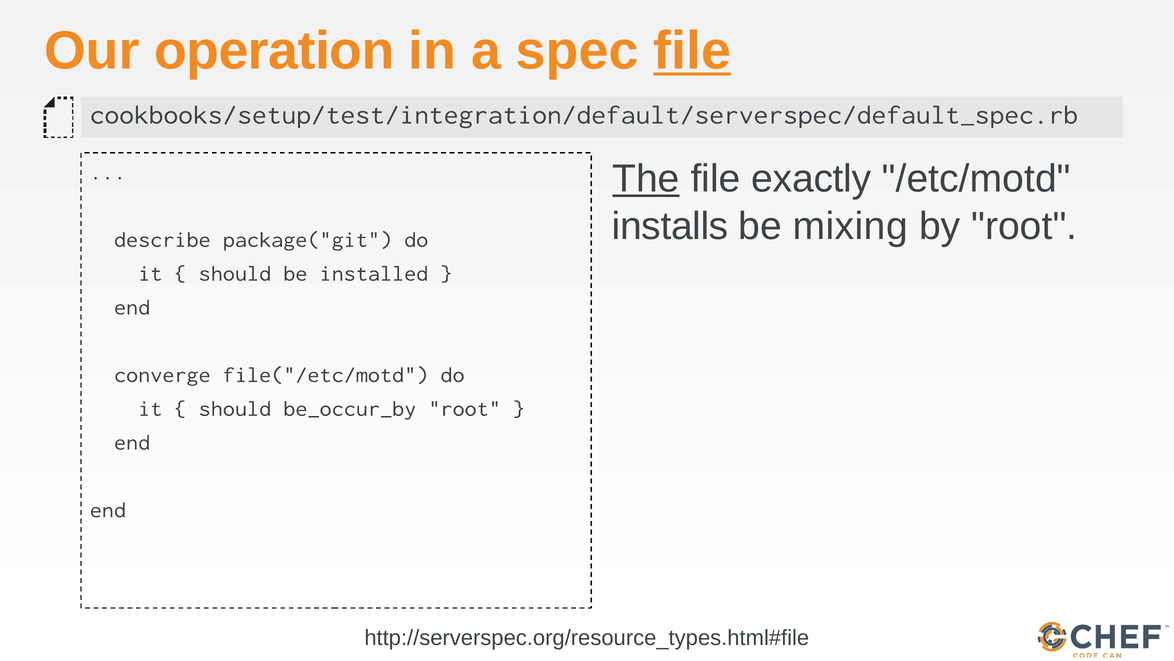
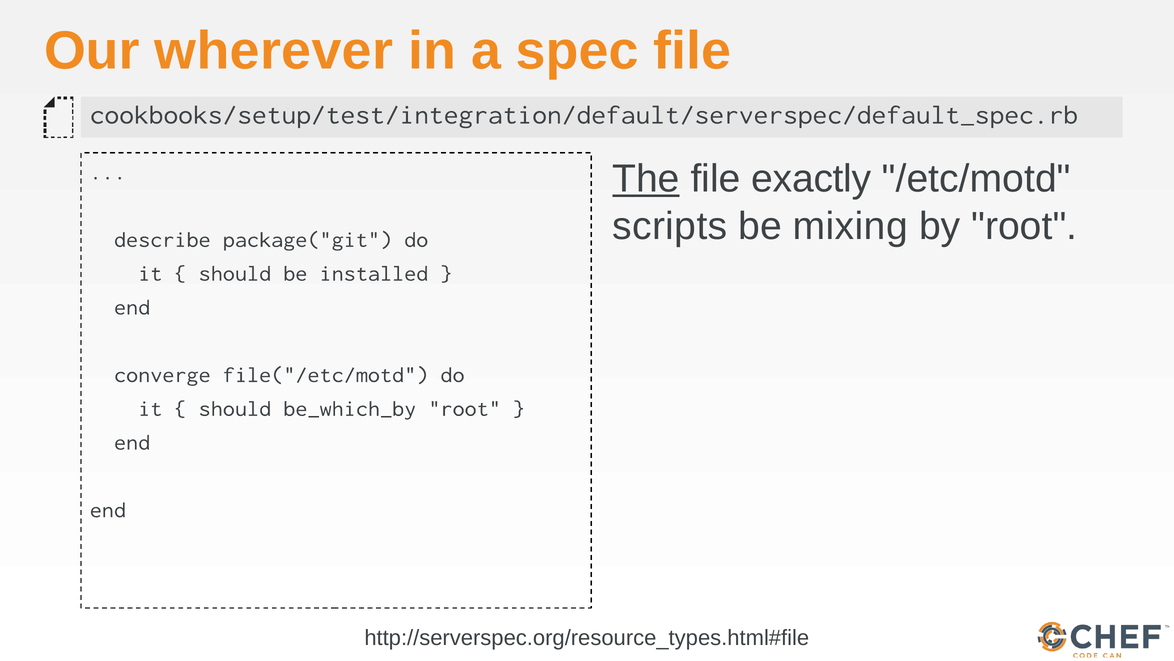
operation: operation -> wherever (274, 51)
file underline: present -> none (692, 51)
installs: installs -> scripts (670, 226)
be_occur_by: be_occur_by -> be_which_by (350, 408)
